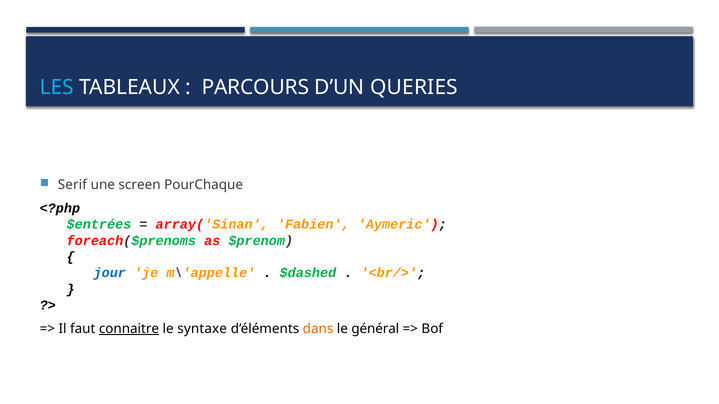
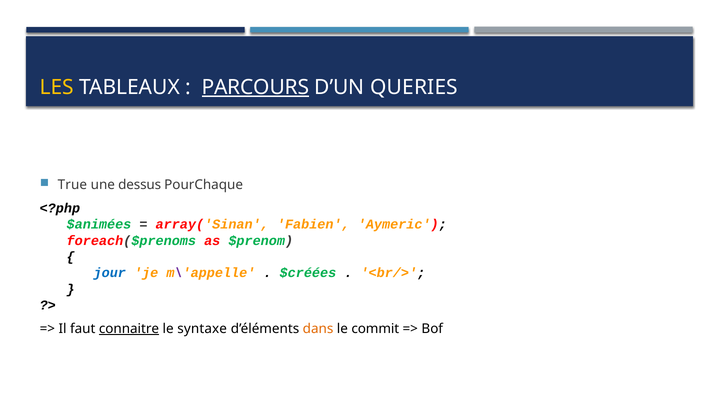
LES colour: light blue -> yellow (57, 87)
PARCOURS underline: none -> present (255, 87)
Serif: Serif -> True (72, 185)
screen: screen -> dessus (140, 185)
$entrées: $entrées -> $animées (99, 225)
$dashed: $dashed -> $créées (308, 273)
général: général -> commit (375, 329)
